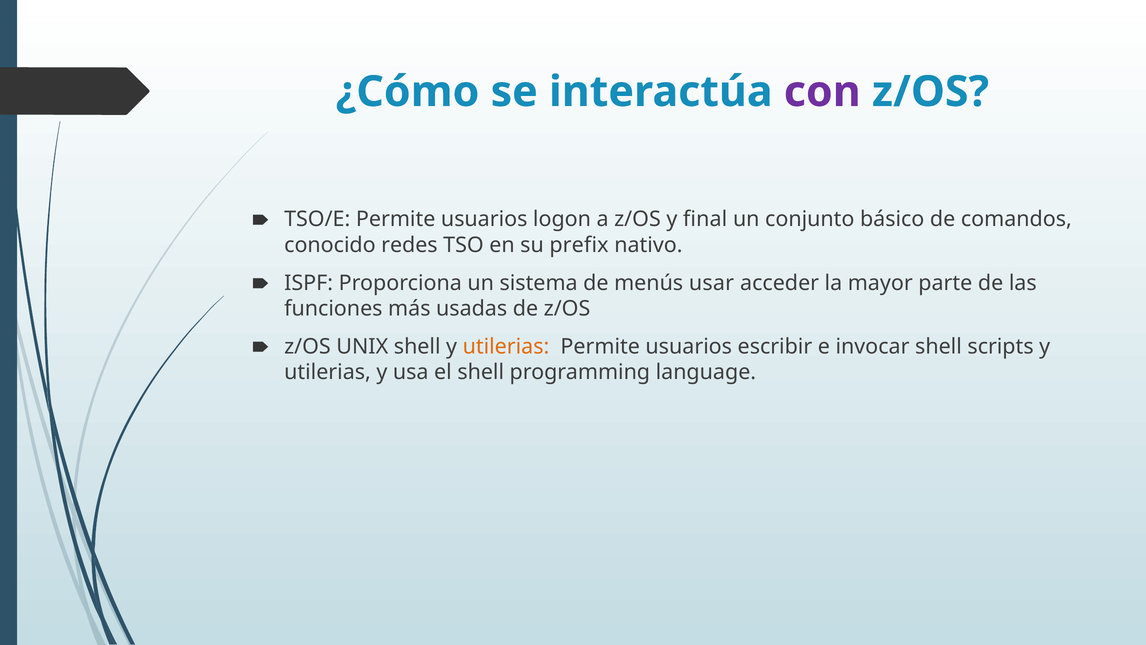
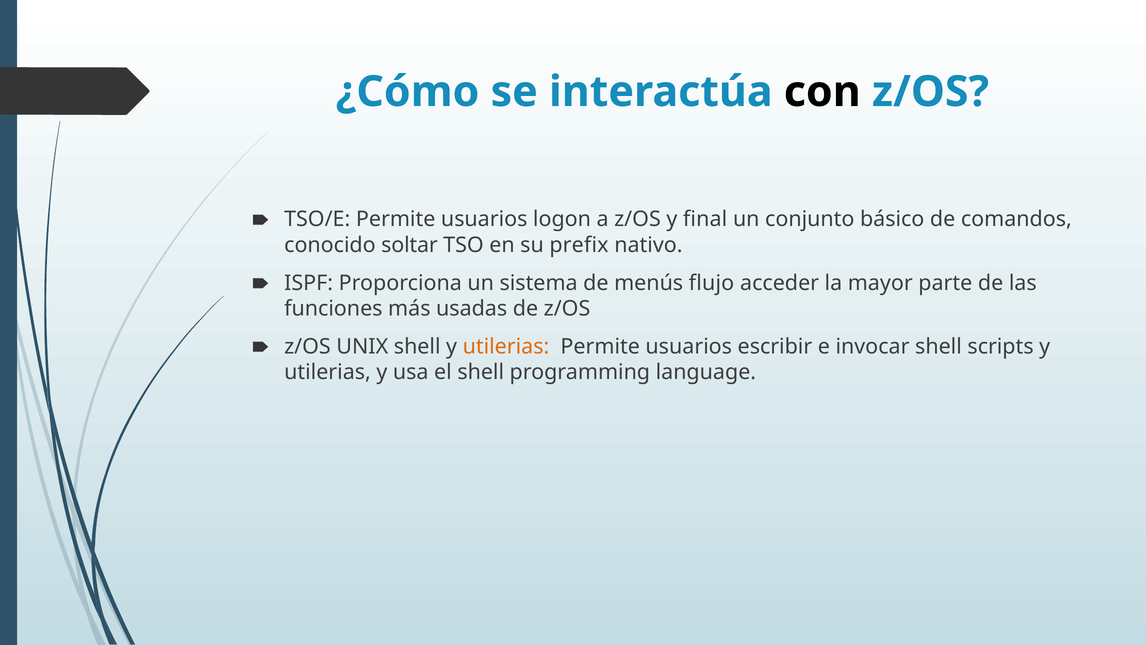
con colour: purple -> black (822, 92)
redes: redes -> soltar (410, 245)
usar: usar -> flujo (711, 283)
